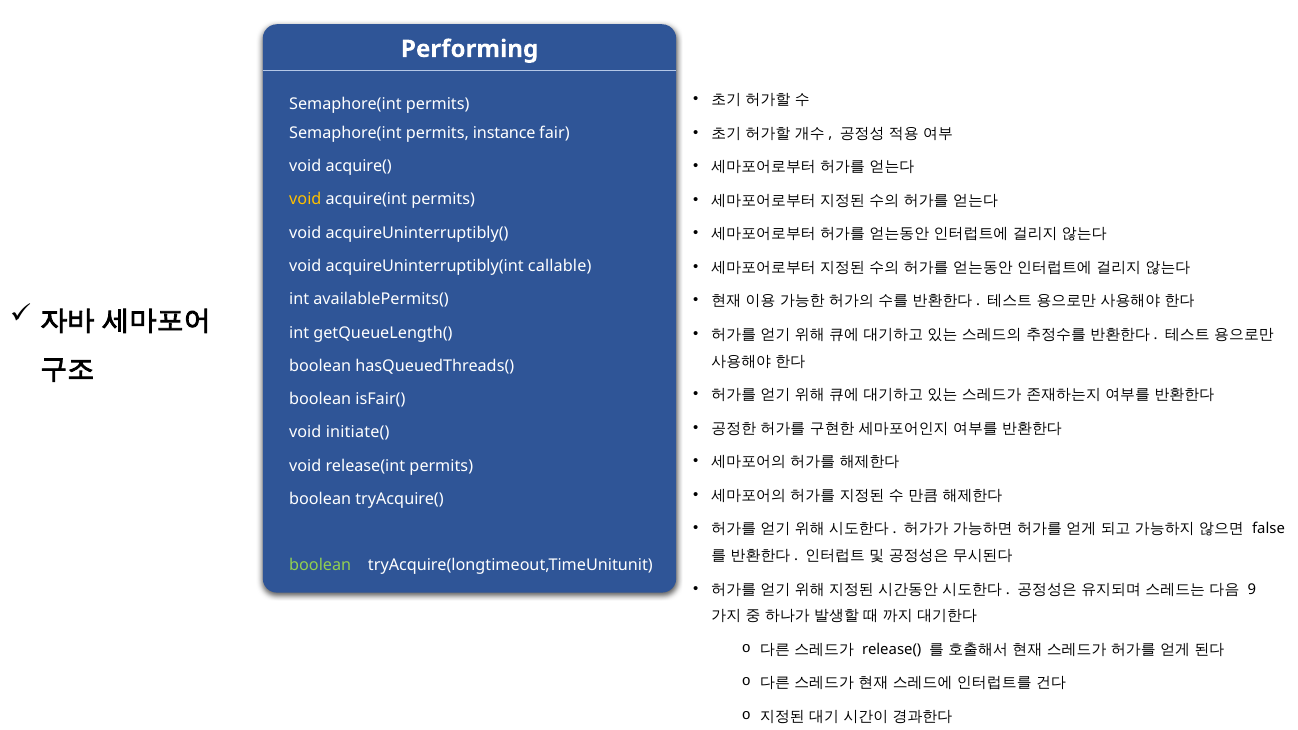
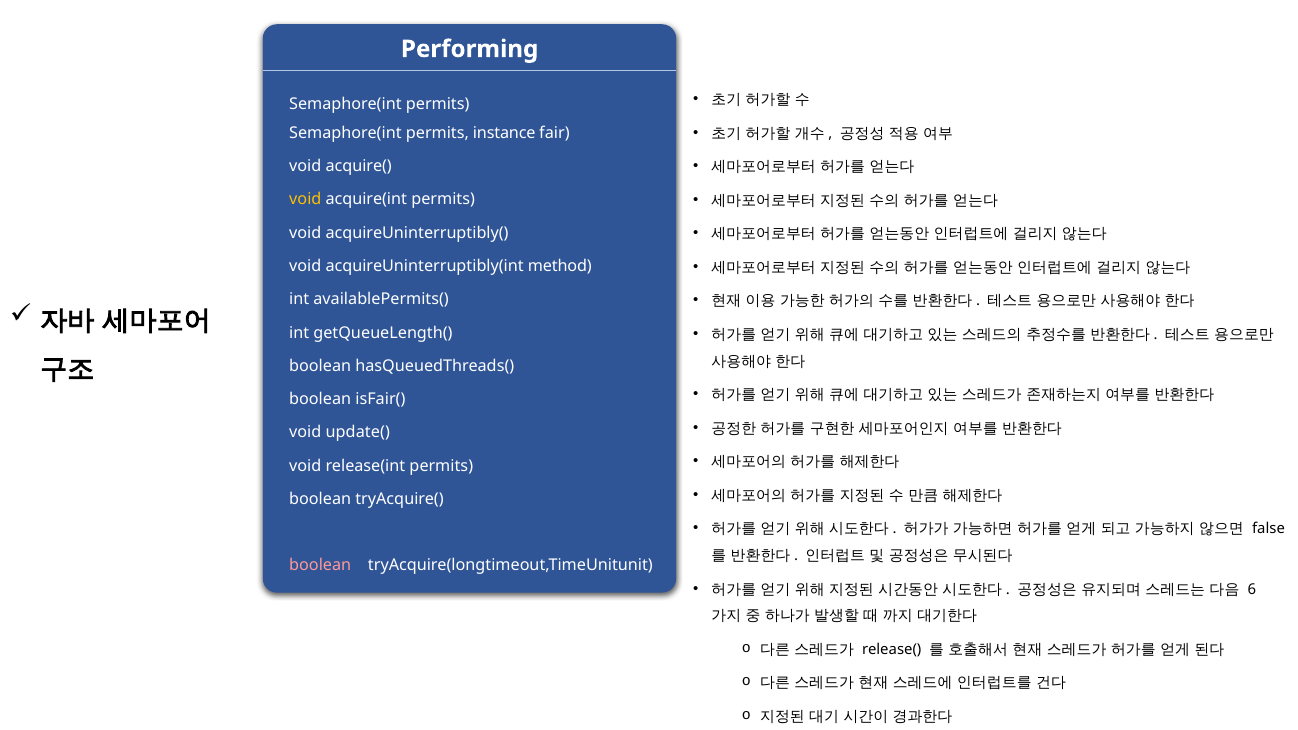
callable: callable -> method (560, 266)
initiate(: initiate( -> update( (358, 433)
boolean colour: light green -> pink (320, 566)
9: 9 -> 6 (1252, 589)
